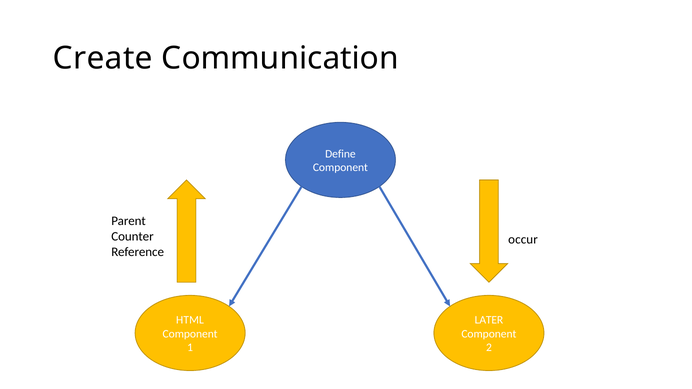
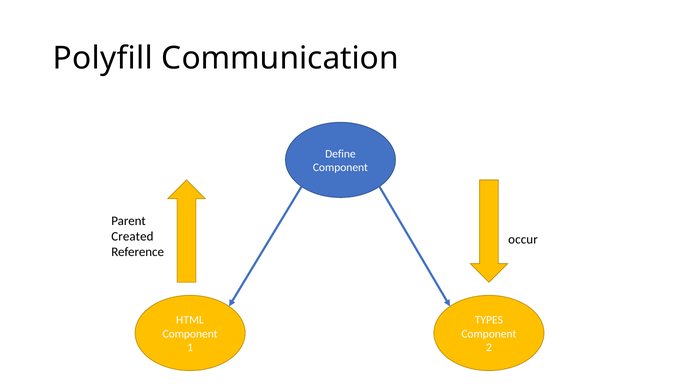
Create: Create -> Polyfill (103, 58)
Counter: Counter -> Created (132, 237)
LATER: LATER -> TYPES (489, 320)
